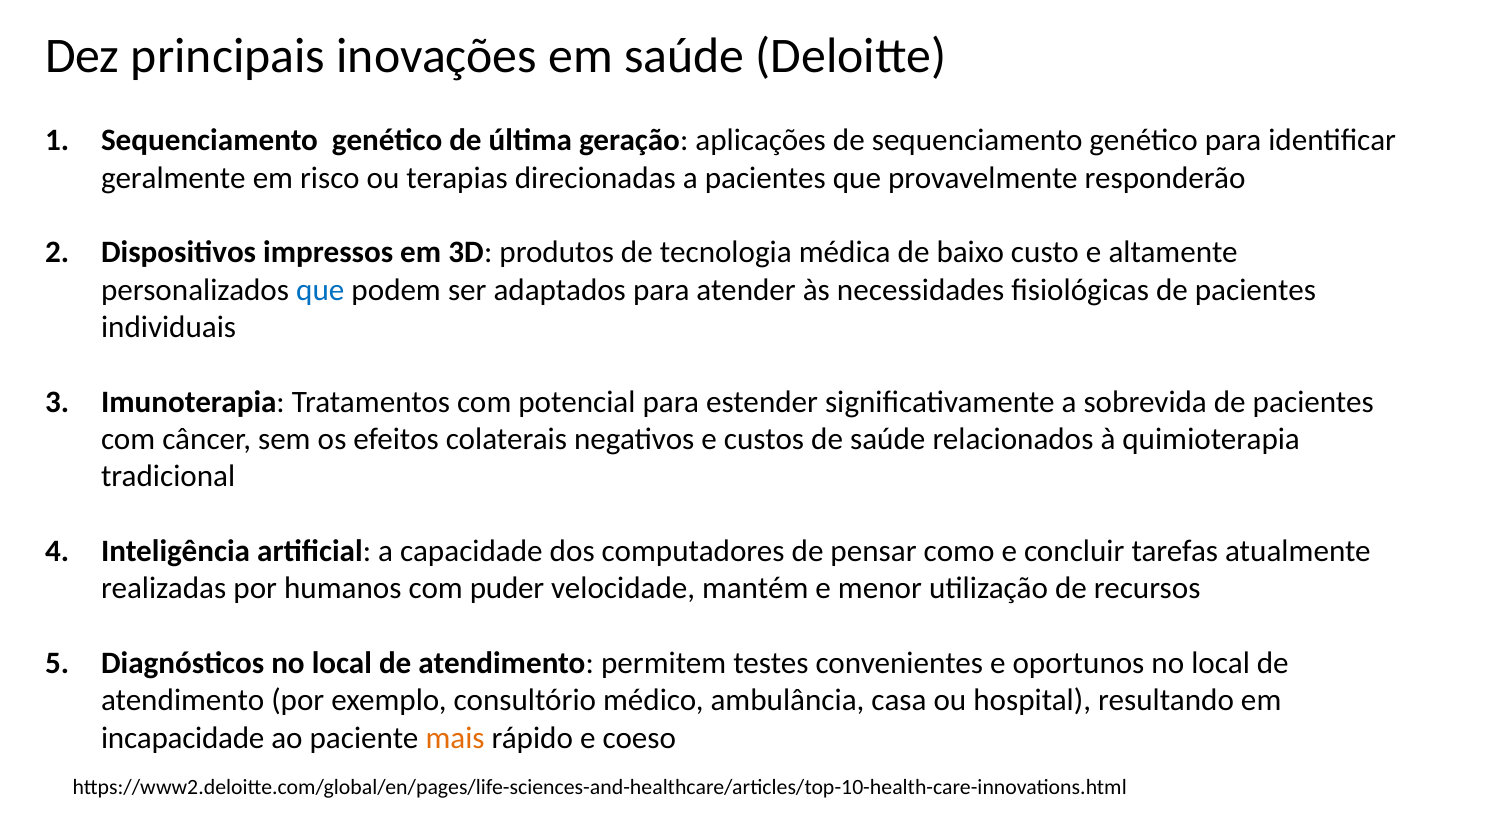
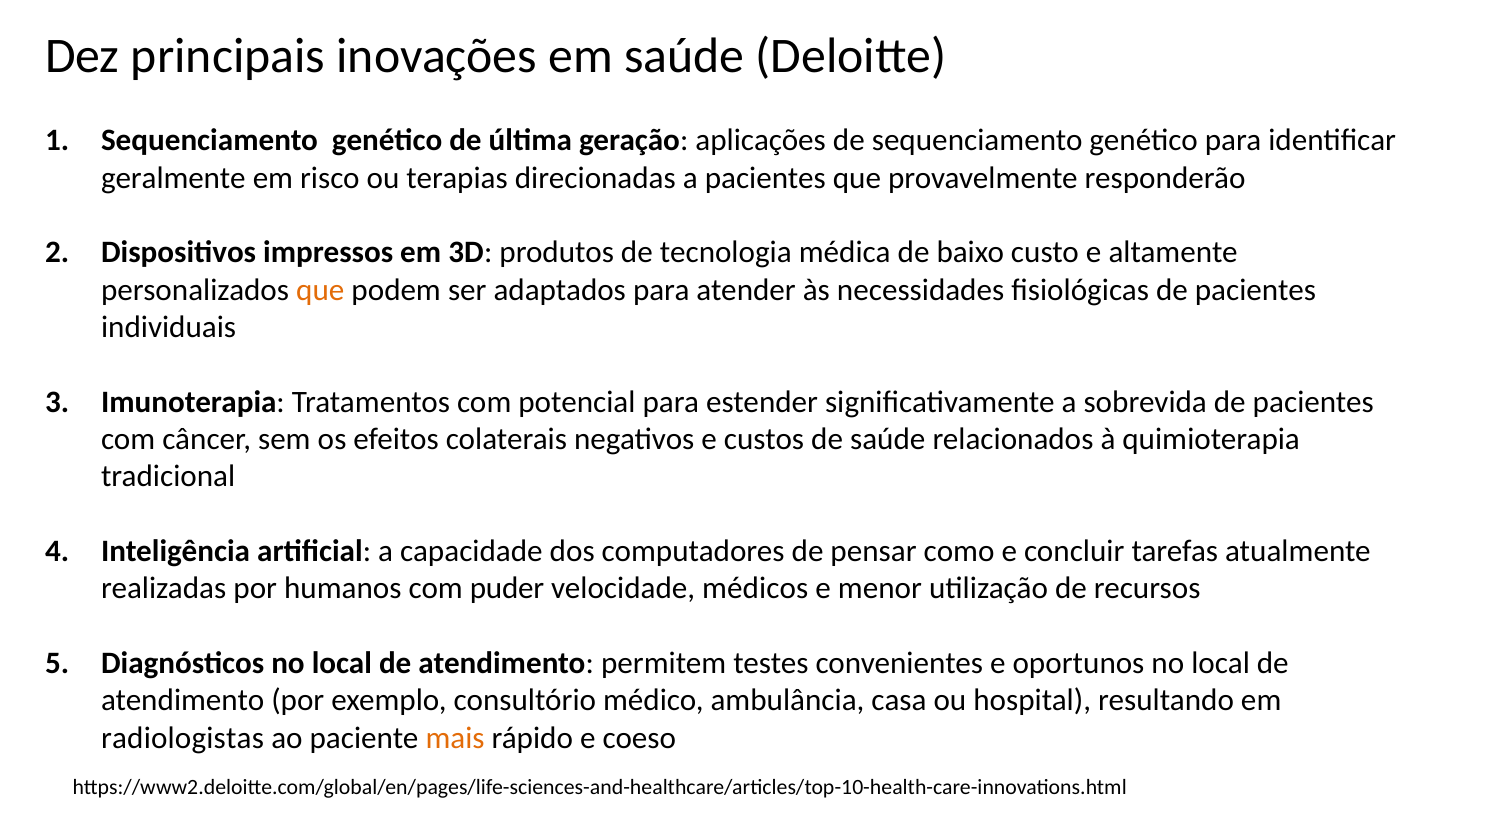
que colour: blue -> orange (320, 290)
mantém: mantém -> médicos (755, 588)
incapacidade: incapacidade -> radiologistas (183, 738)
